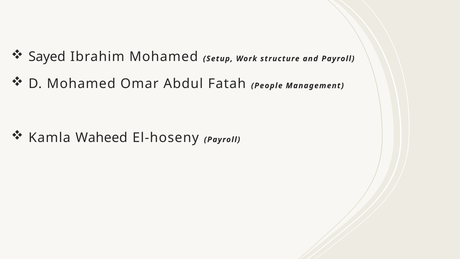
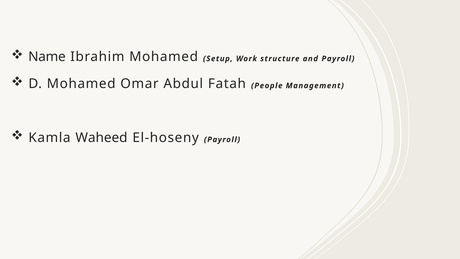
Sayed: Sayed -> Name (47, 57)
